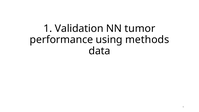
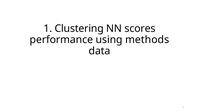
Validation: Validation -> Clustering (79, 28)
tumor: tumor -> scores (140, 28)
